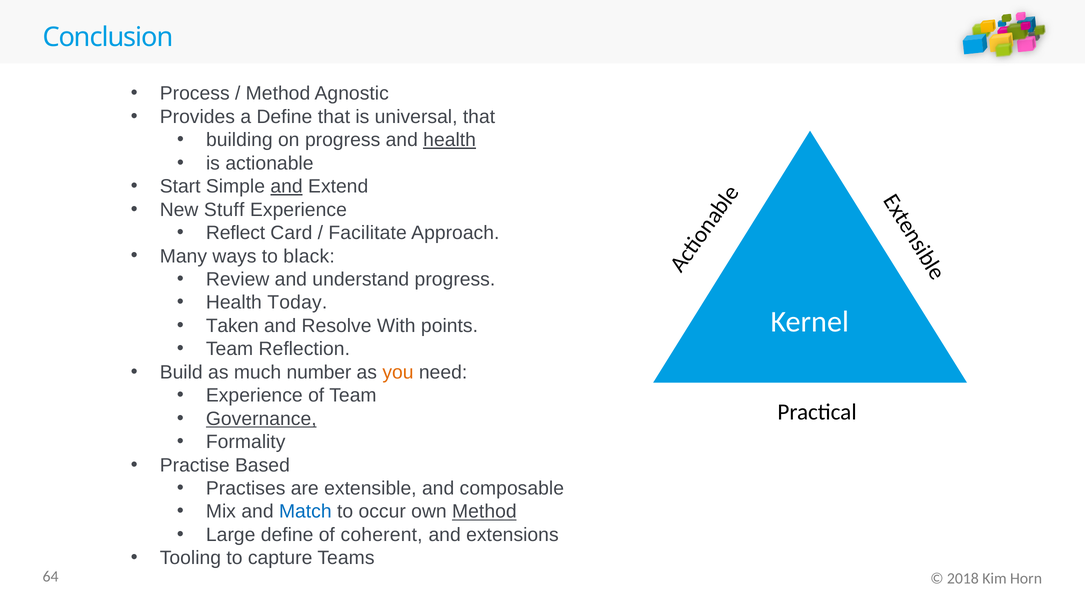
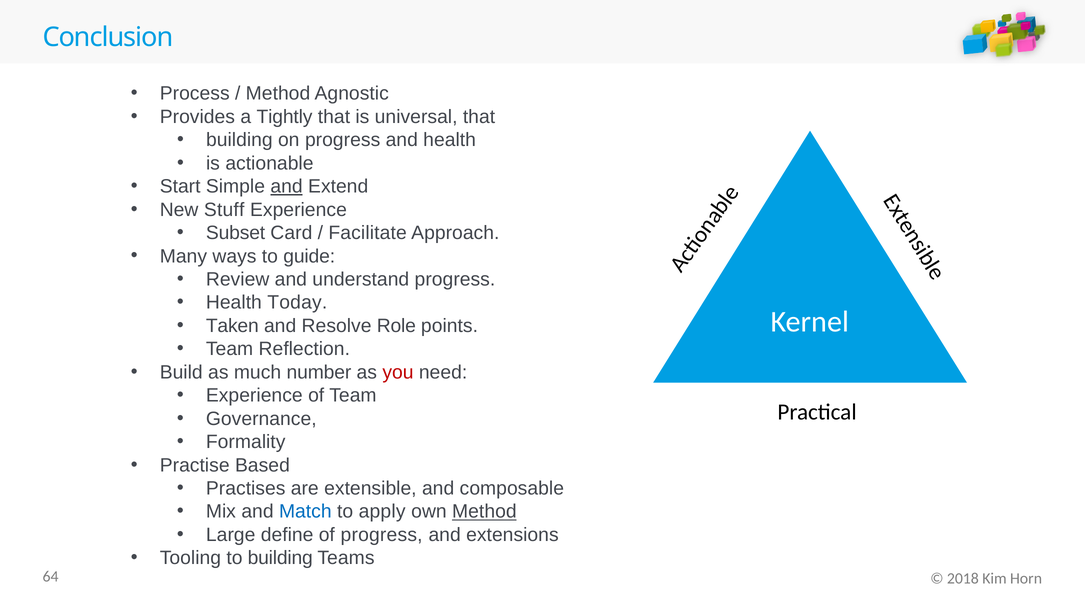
a Define: Define -> Tightly (285, 117)
health underline: present -> none (450, 140)
Reflect: Reflect -> Subset (236, 233)
black: black -> guide (309, 256)
With: With -> Role (396, 326)
you colour: orange -> red (398, 372)
Governance underline: present -> none (261, 419)
occur: occur -> apply (382, 512)
of coherent: coherent -> progress (382, 535)
to capture: capture -> building (280, 558)
